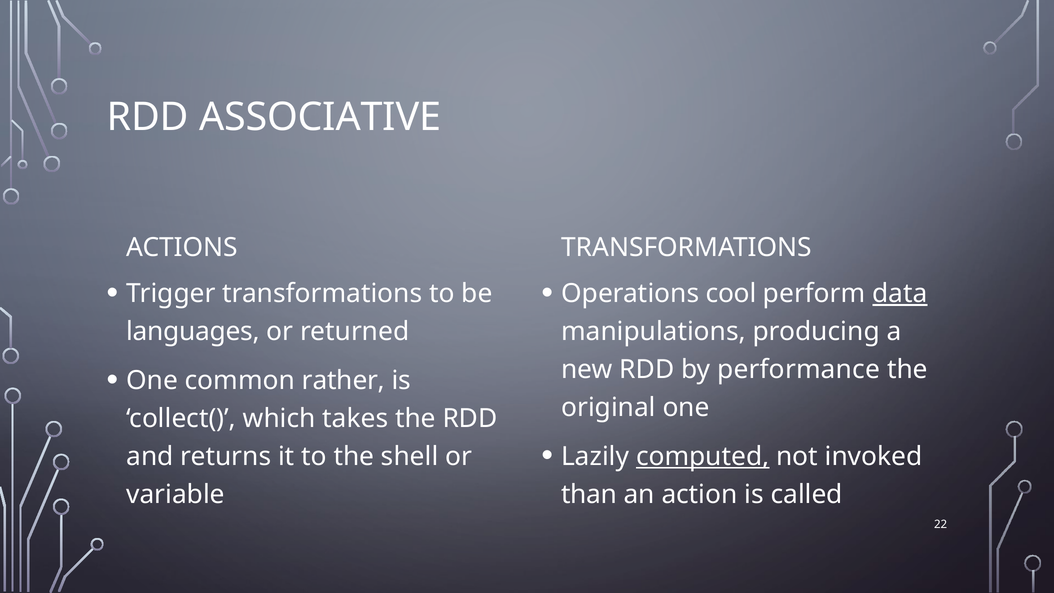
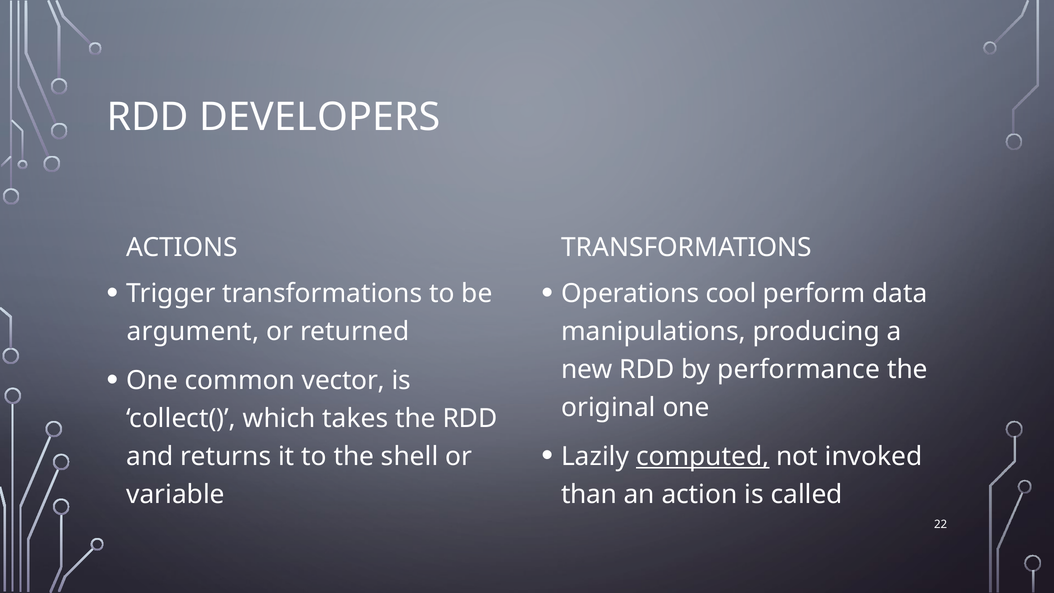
ASSOCIATIVE: ASSOCIATIVE -> DEVELOPERS (320, 117)
data underline: present -> none (900, 294)
languages: languages -> argument (193, 332)
rather: rather -> vector (343, 380)
